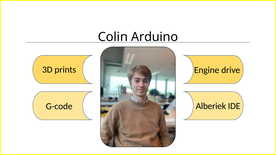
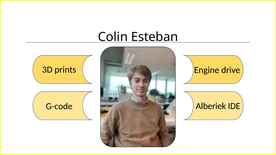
Arduino: Arduino -> Esteban (155, 37)
